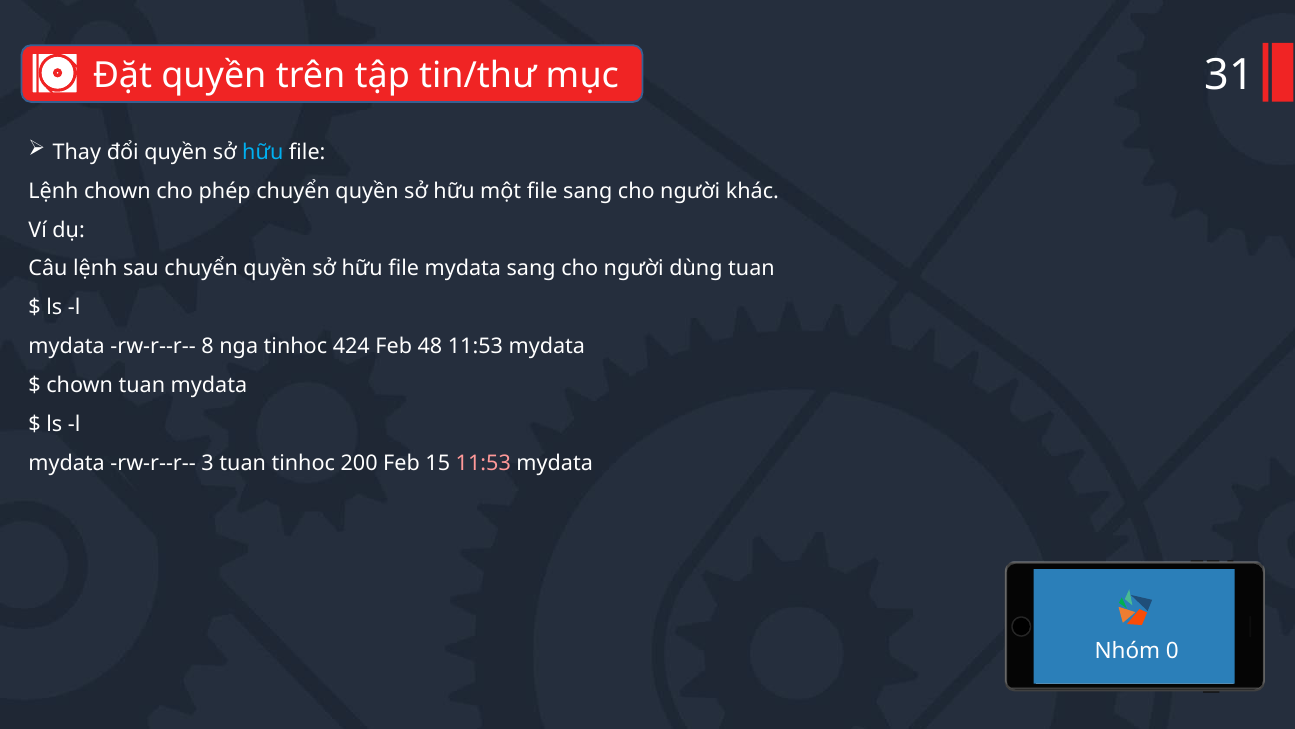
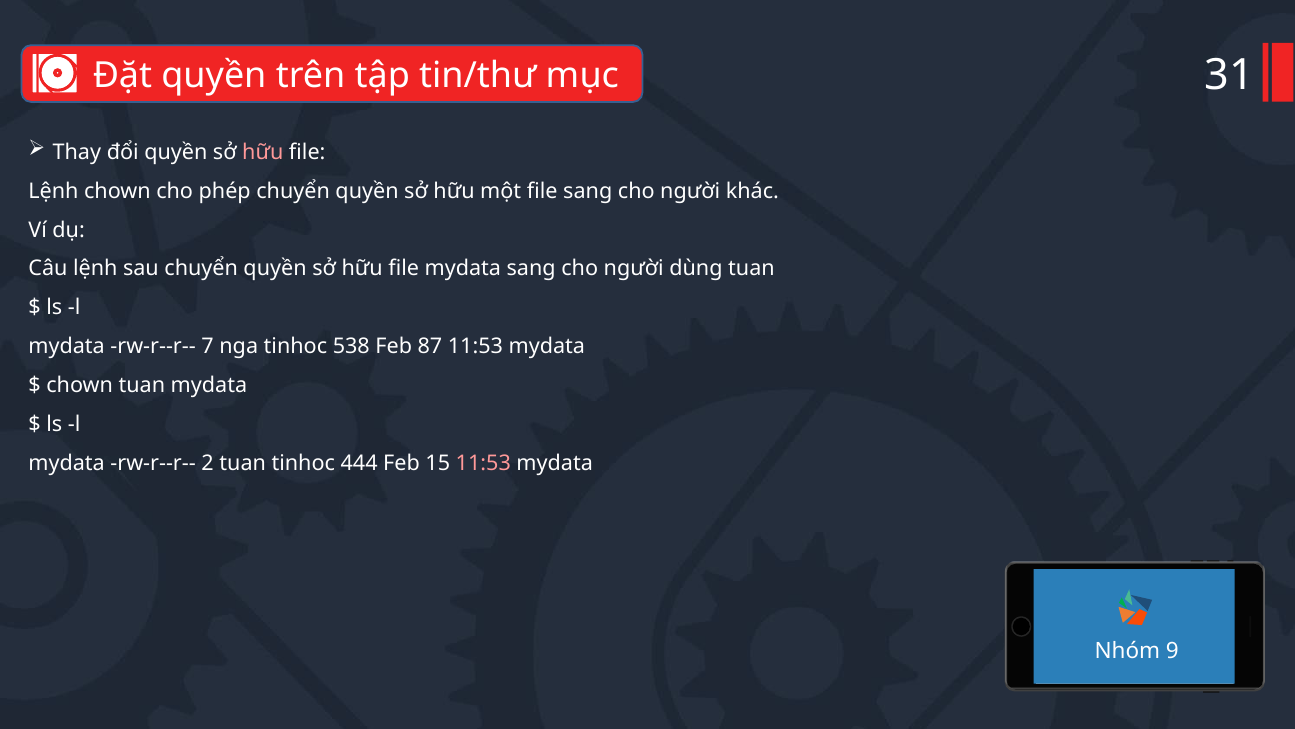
hữu colour: light blue -> pink (263, 152)
8: 8 -> 7 (208, 347)
424: 424 -> 538 (351, 347)
48: 48 -> 87 (430, 347)
3: 3 -> 2 (208, 463)
200: 200 -> 444 (359, 463)
0: 0 -> 9 (1172, 651)
